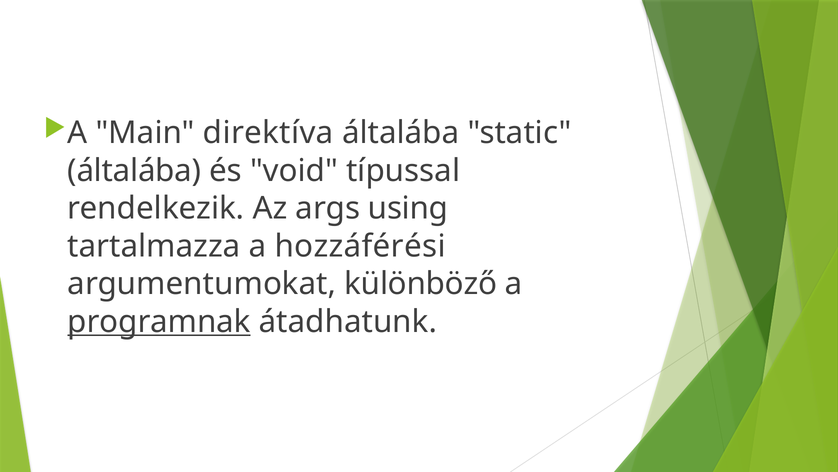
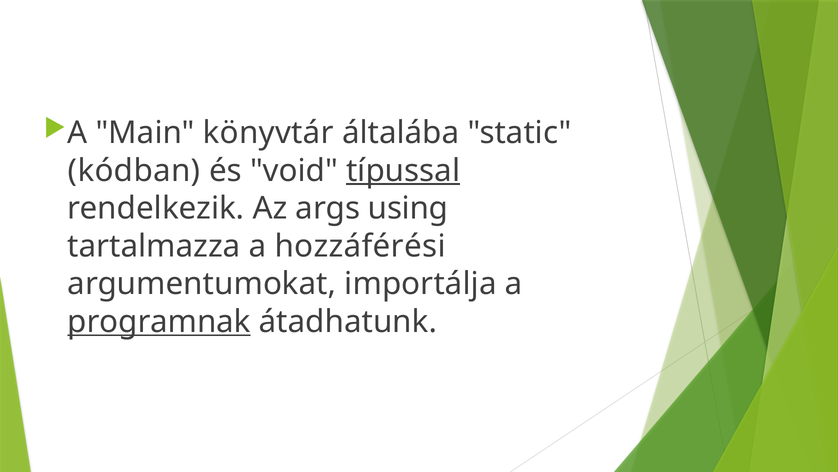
direktíva: direktíva -> könyvtár (268, 133)
általába: általába -> kódban (134, 170)
típussal underline: none -> present (403, 170)
különböző: különböző -> importálja (421, 284)
